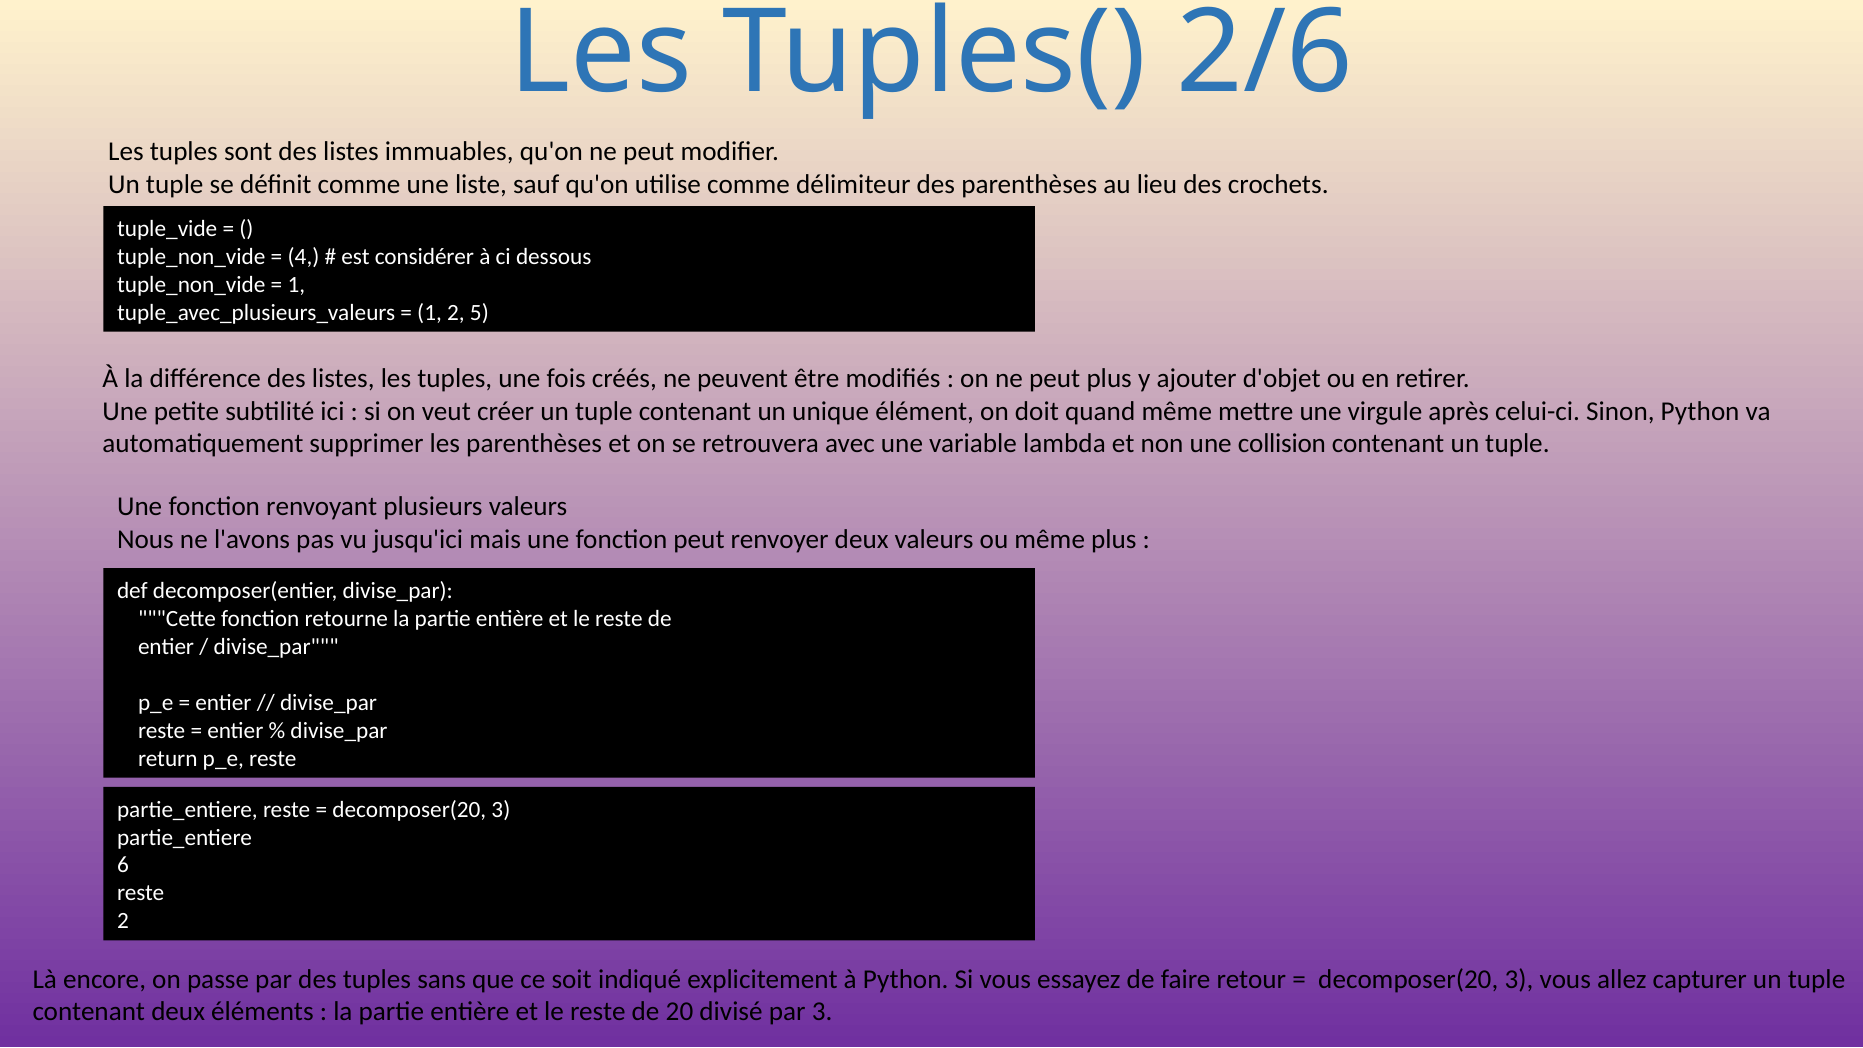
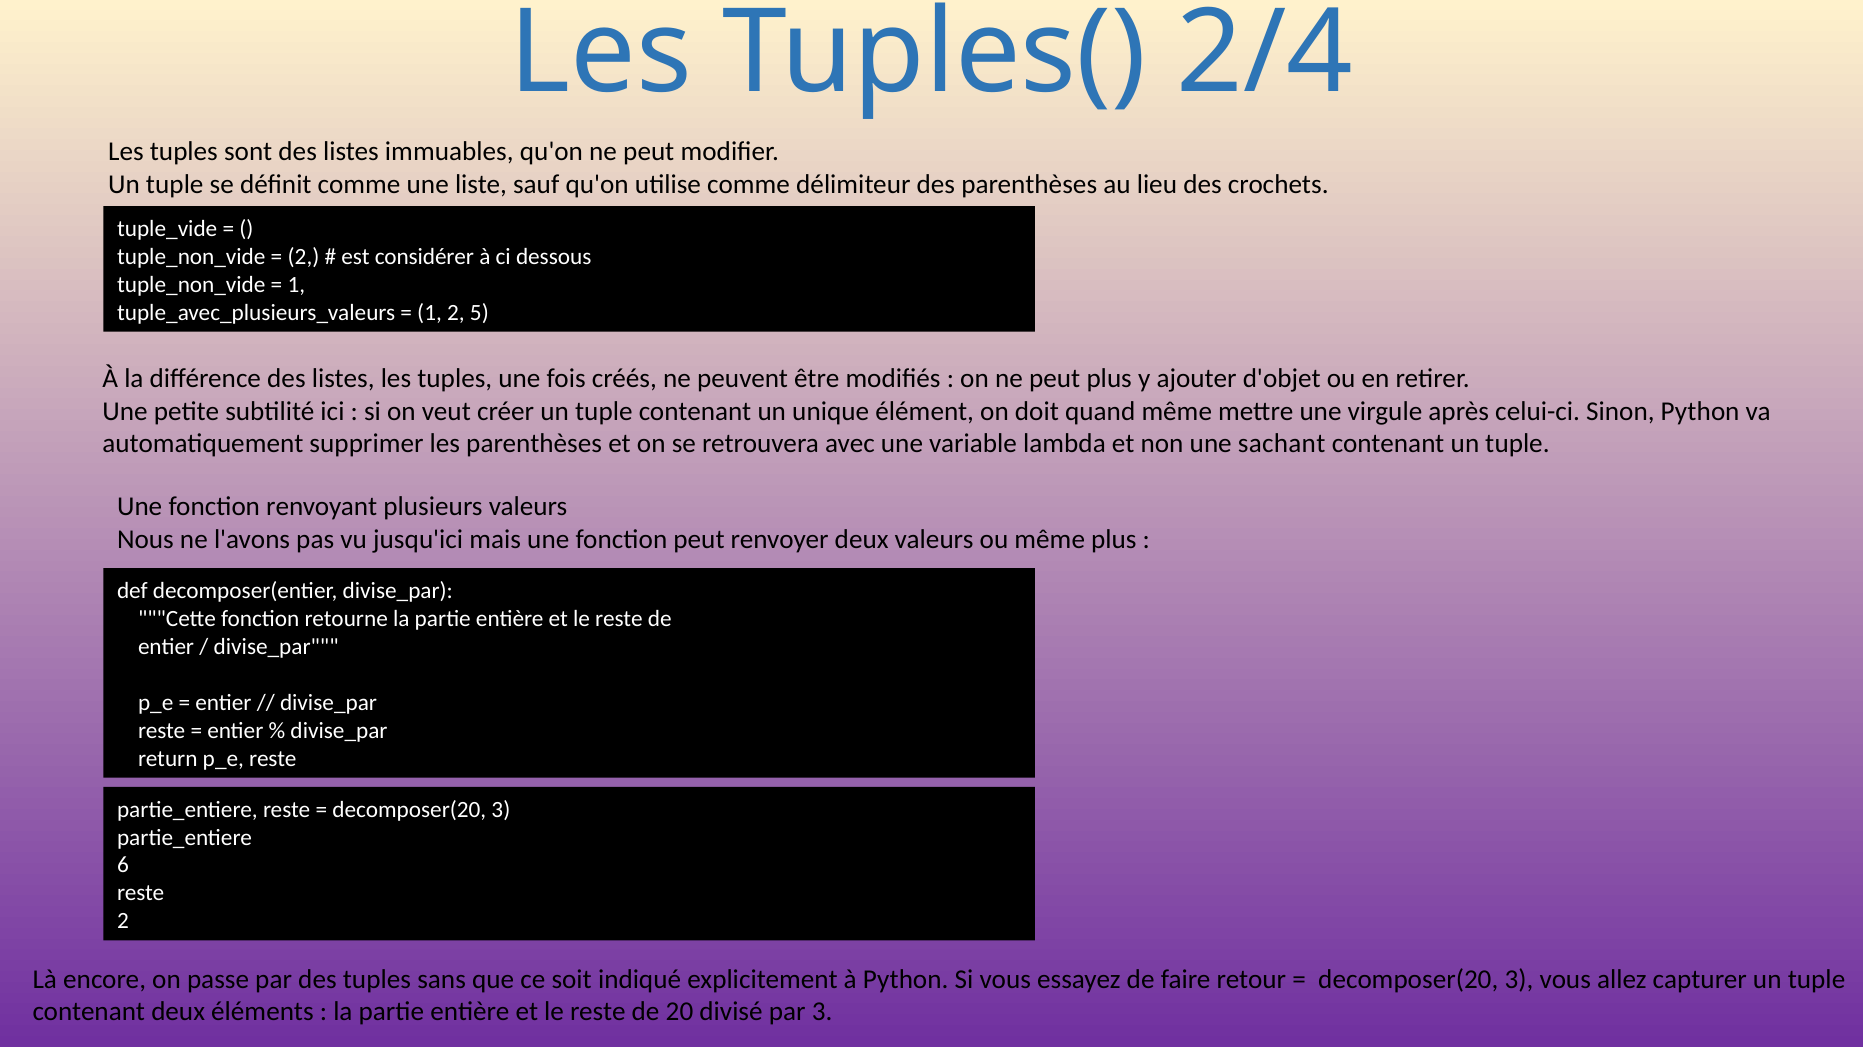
2/6: 2/6 -> 2/4 (1265, 53)
4: 4 -> 2 (304, 256)
collision: collision -> sachant (1282, 444)
